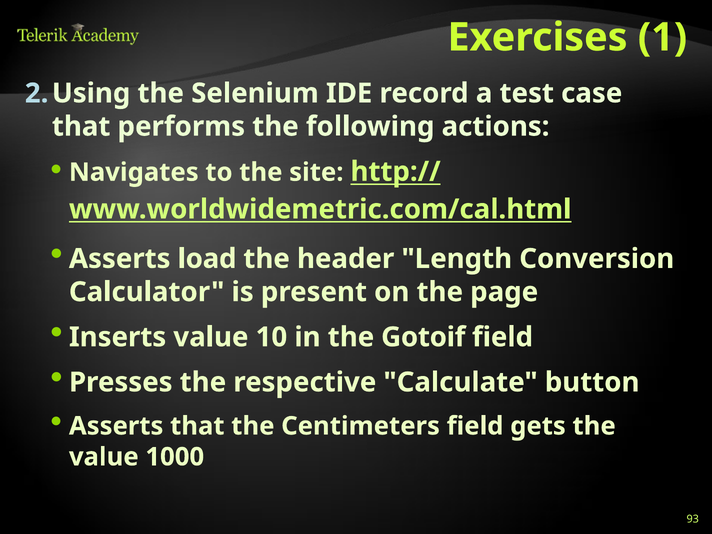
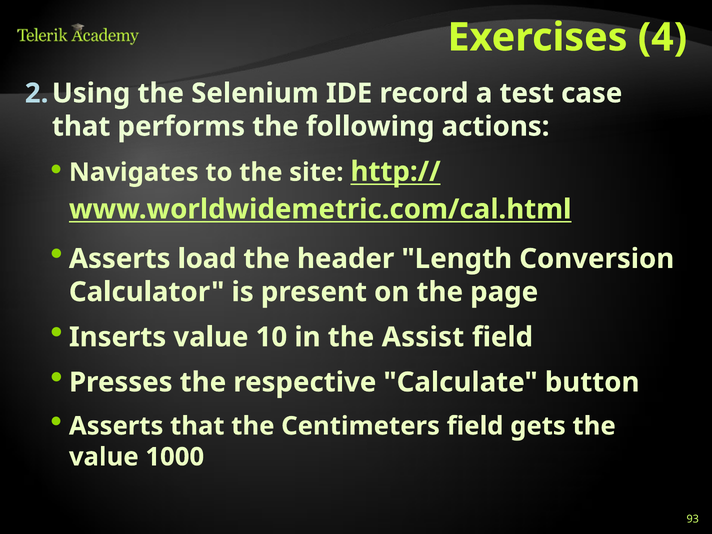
1: 1 -> 4 (662, 37)
Gotoif: Gotoif -> Assist (423, 337)
